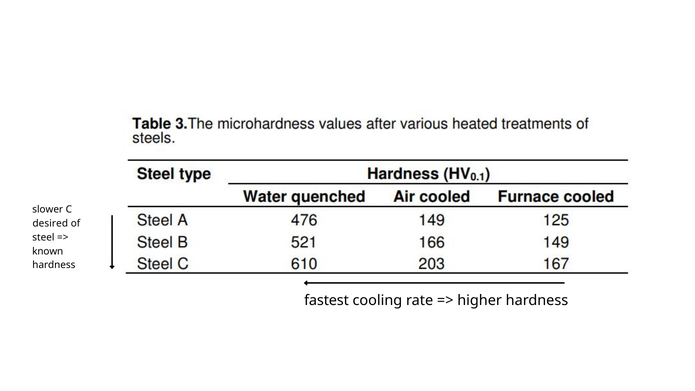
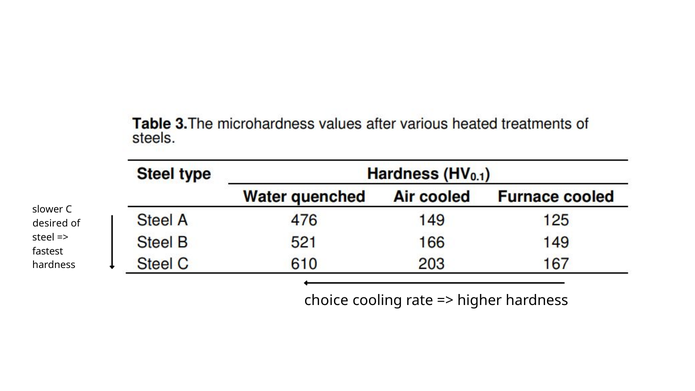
known: known -> fastest (48, 251)
fastest: fastest -> choice (326, 301)
